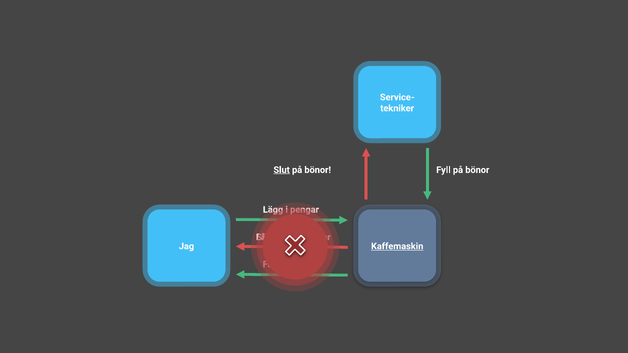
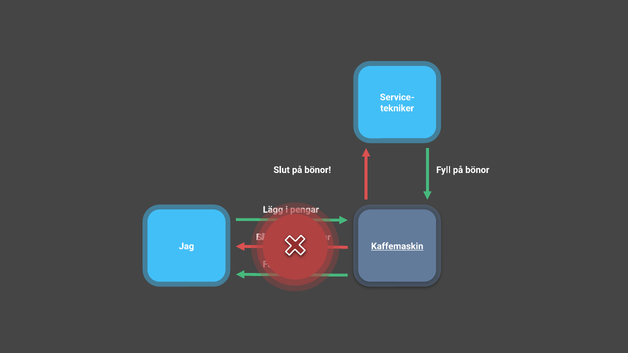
Slut underline: present -> none (282, 170)
